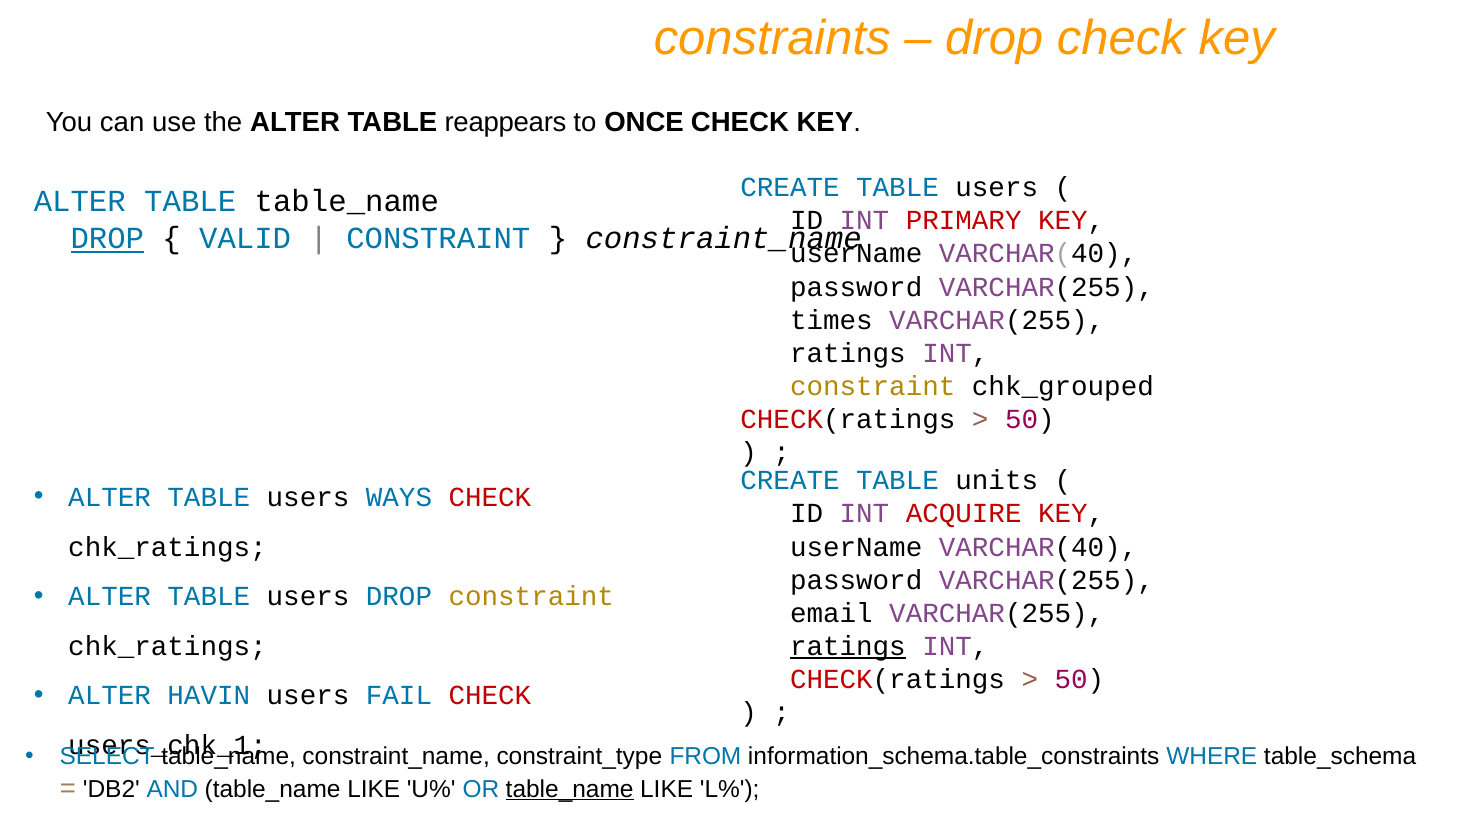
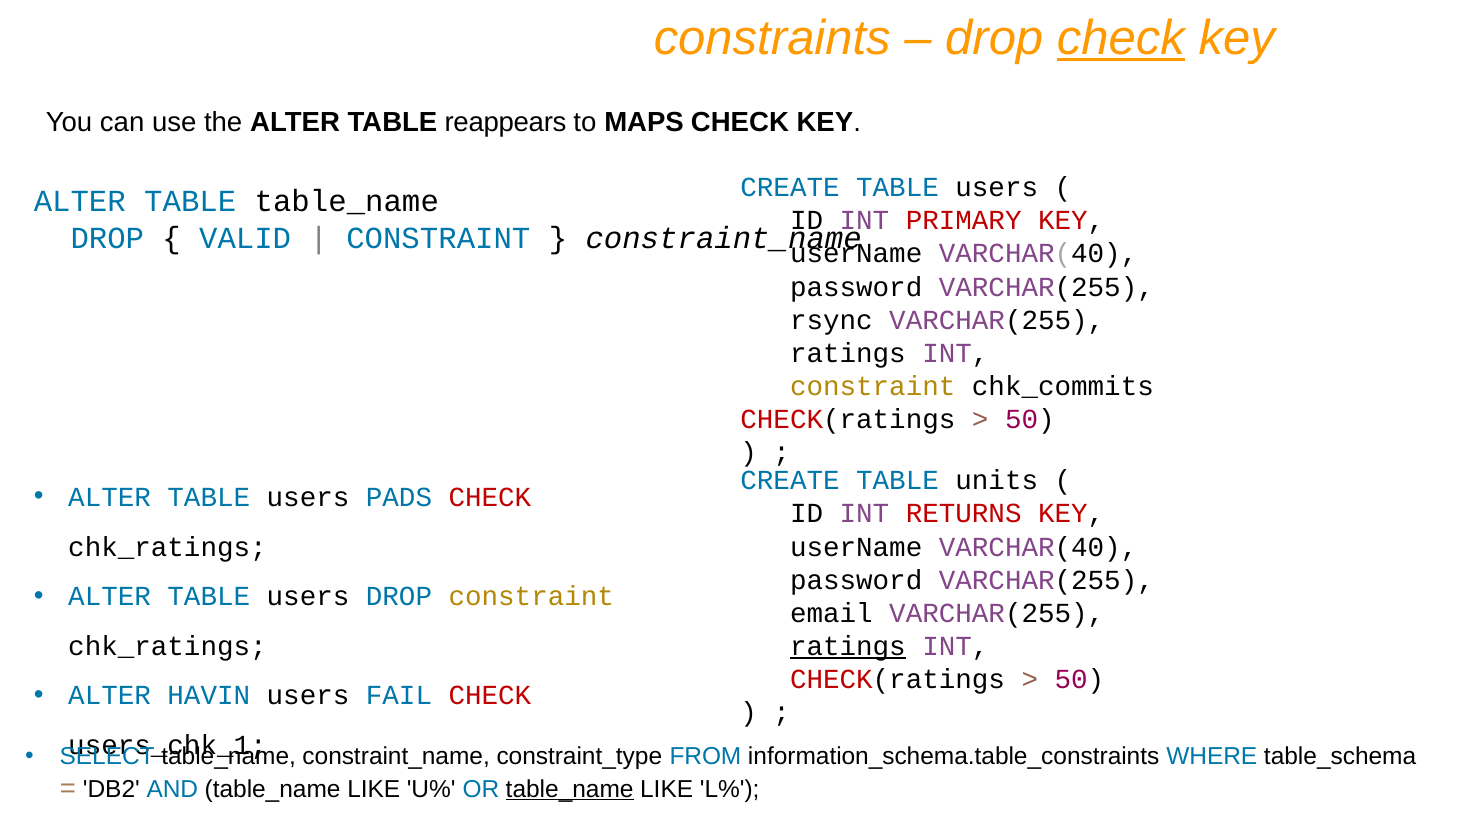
check underline: none -> present (1121, 38)
ONCE: ONCE -> MAPS (644, 122)
DROP underline: present -> none (107, 238)
times: times -> rsync (831, 320)
chk_grouped: chk_grouped -> chk_commits (1063, 386)
WAYS: WAYS -> PADS (399, 497)
ACQUIRE: ACQUIRE -> RETURNS (964, 514)
